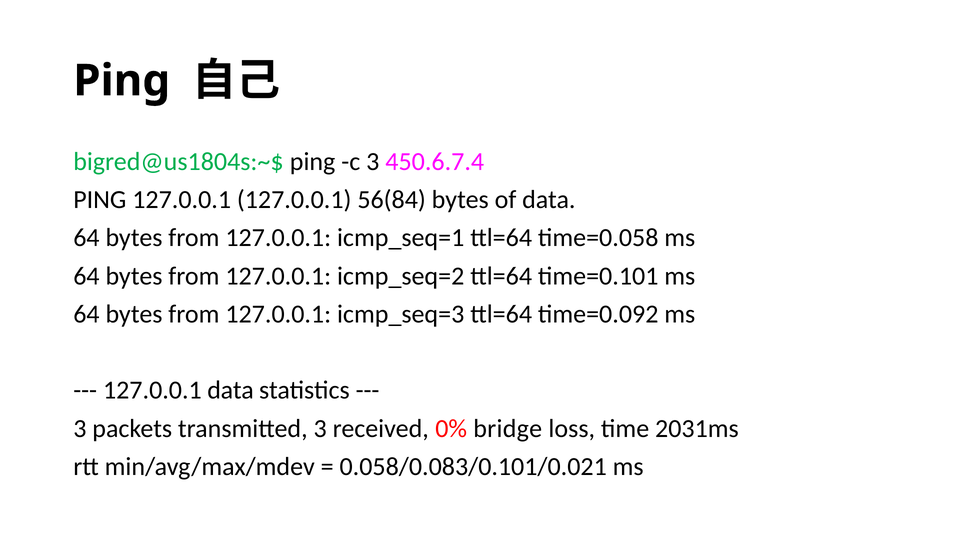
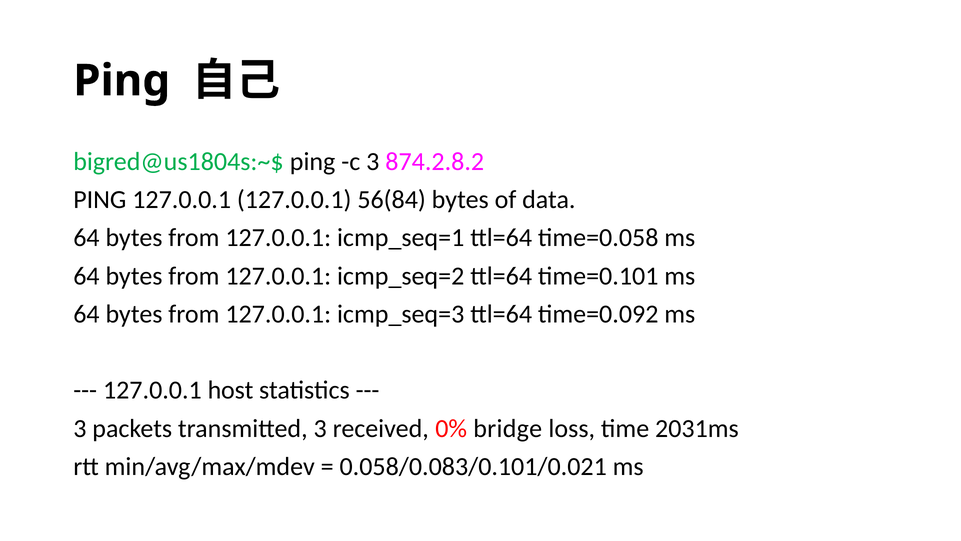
450.6.7.4: 450.6.7.4 -> 874.2.8.2 (435, 161)
127.0.0.1 data: data -> host (230, 390)
